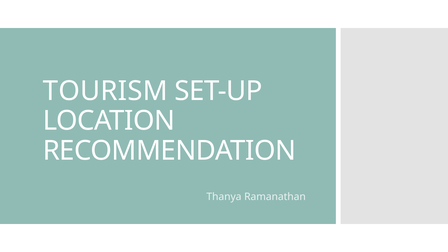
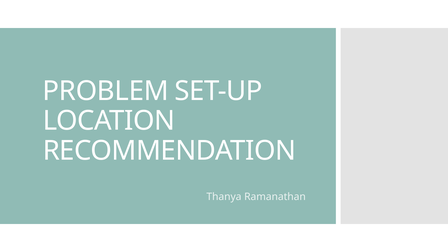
TOURISM: TOURISM -> PROBLEM (106, 91)
